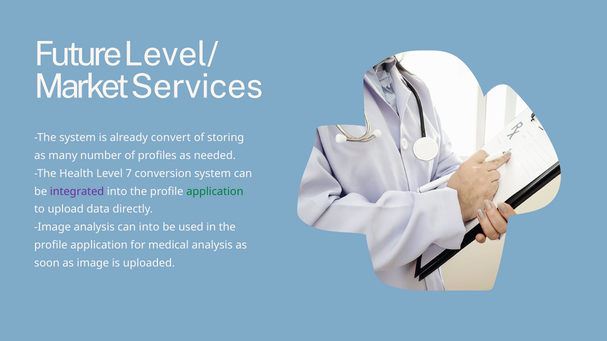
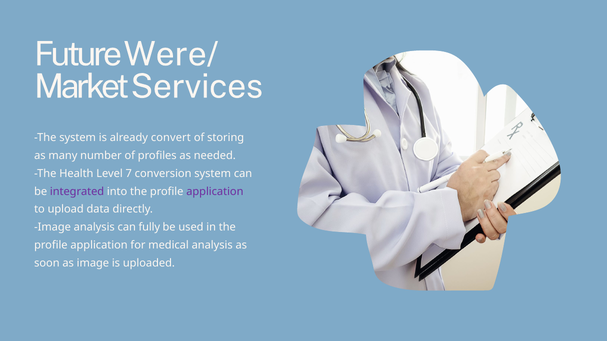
Level/: Level/ -> Were/ (171, 54)
application colour: green -> purple (215, 192)
can into: into -> fully (149, 228)
